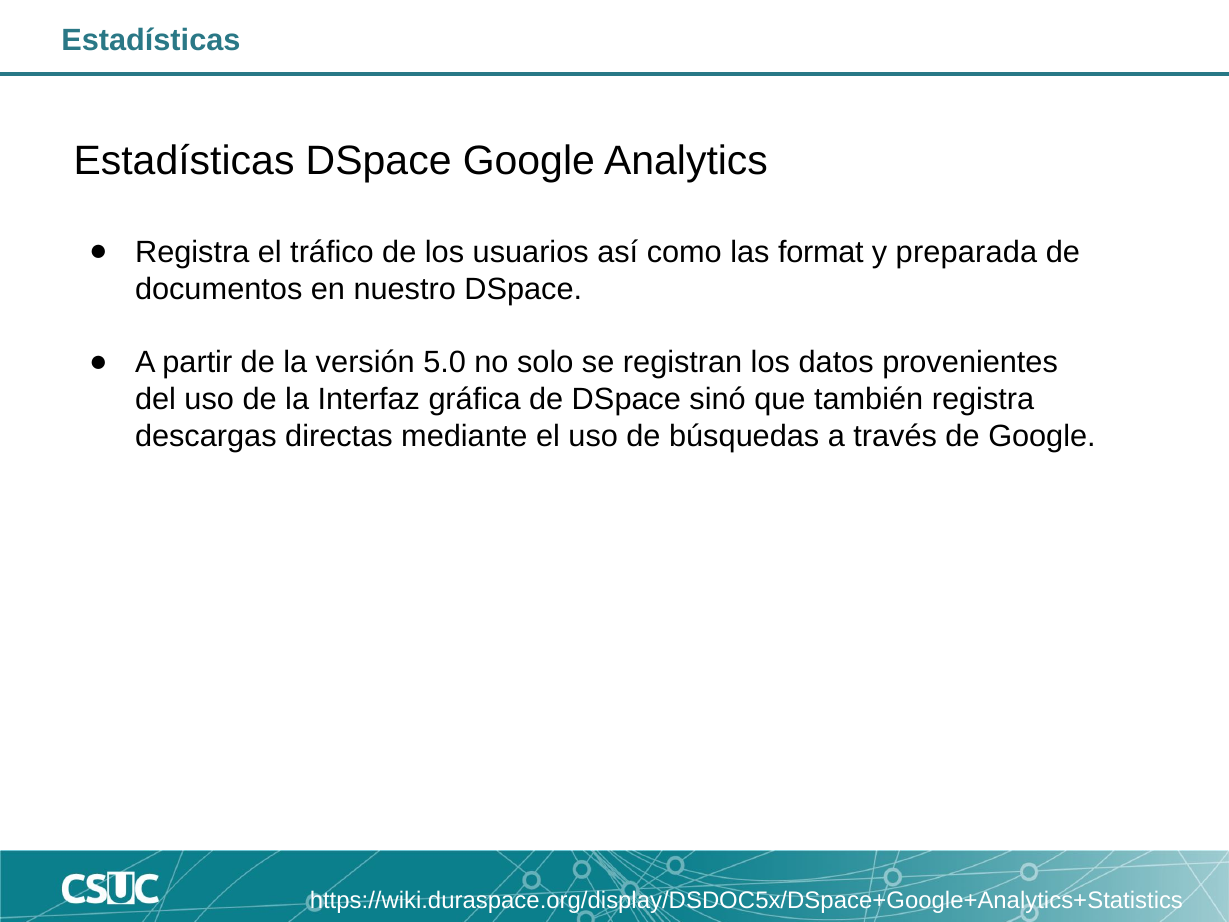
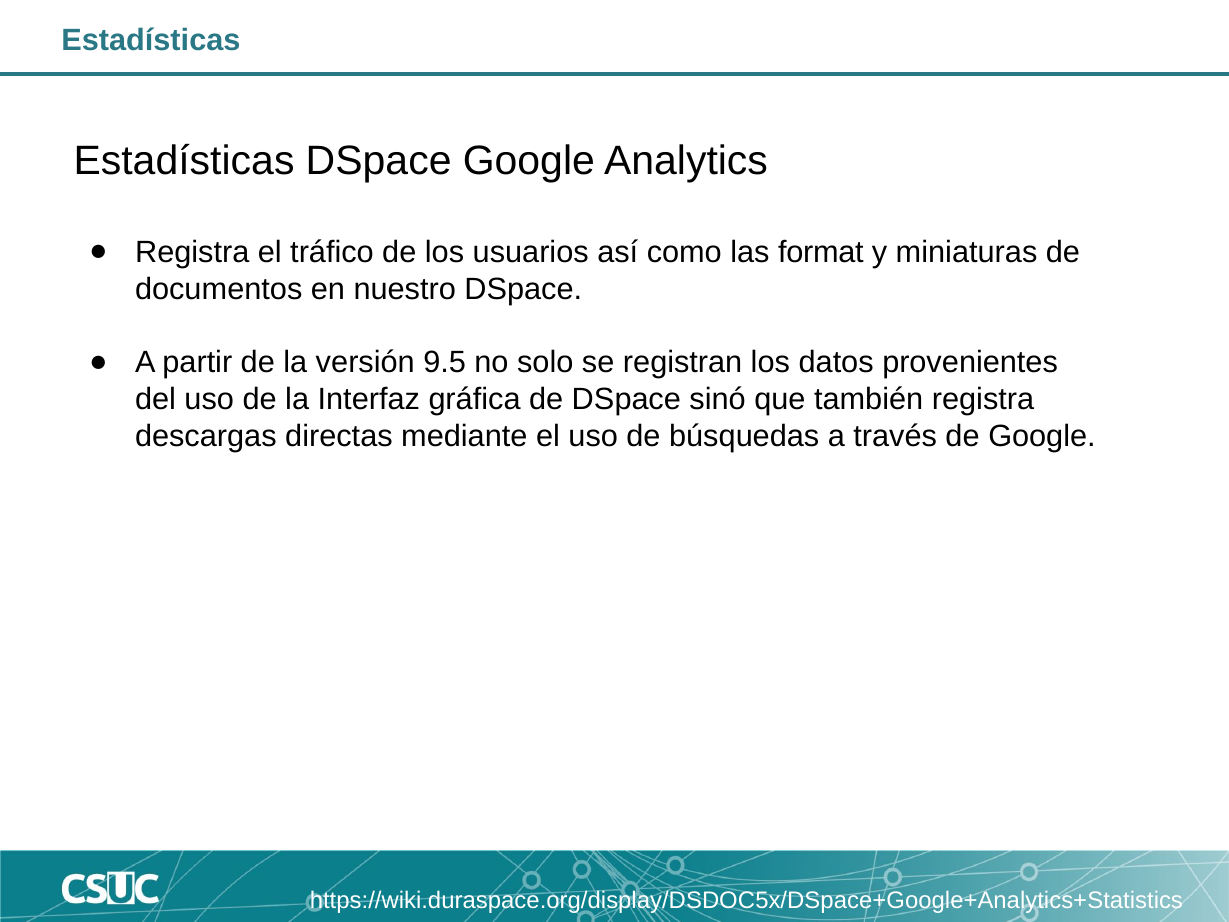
preparada: preparada -> miniaturas (967, 252)
5.0: 5.0 -> 9.5 (445, 363)
